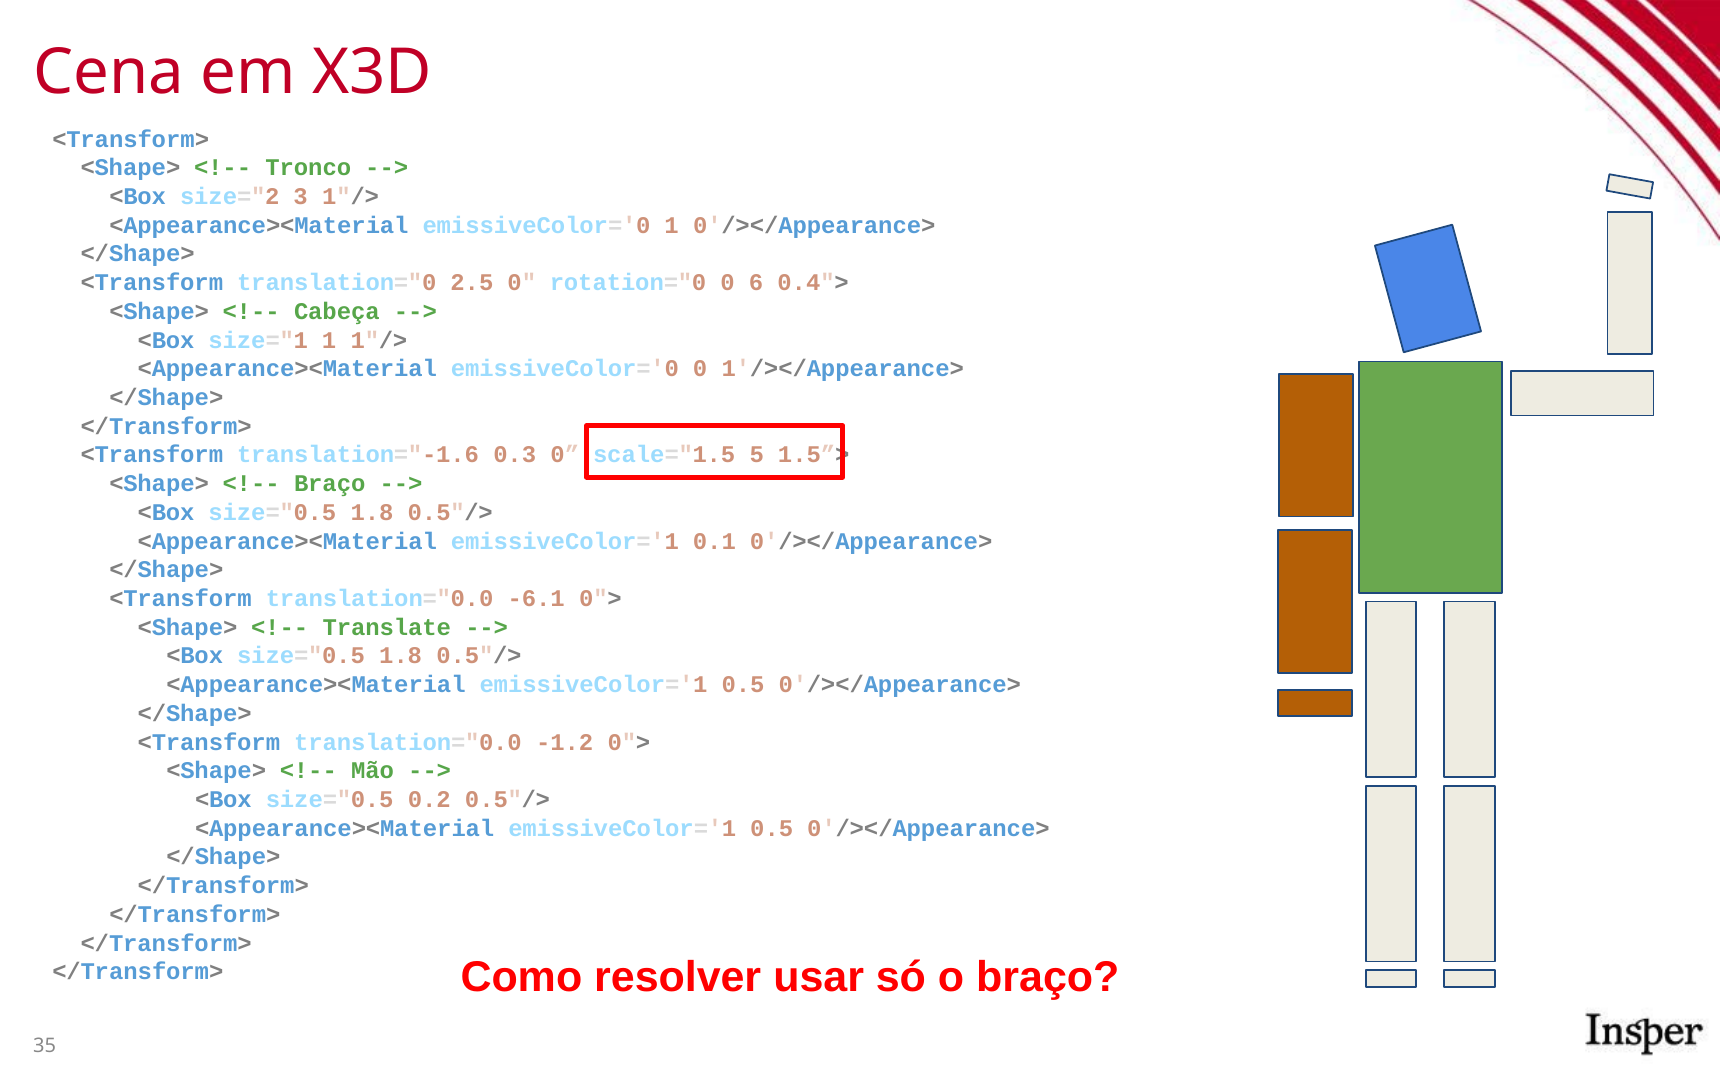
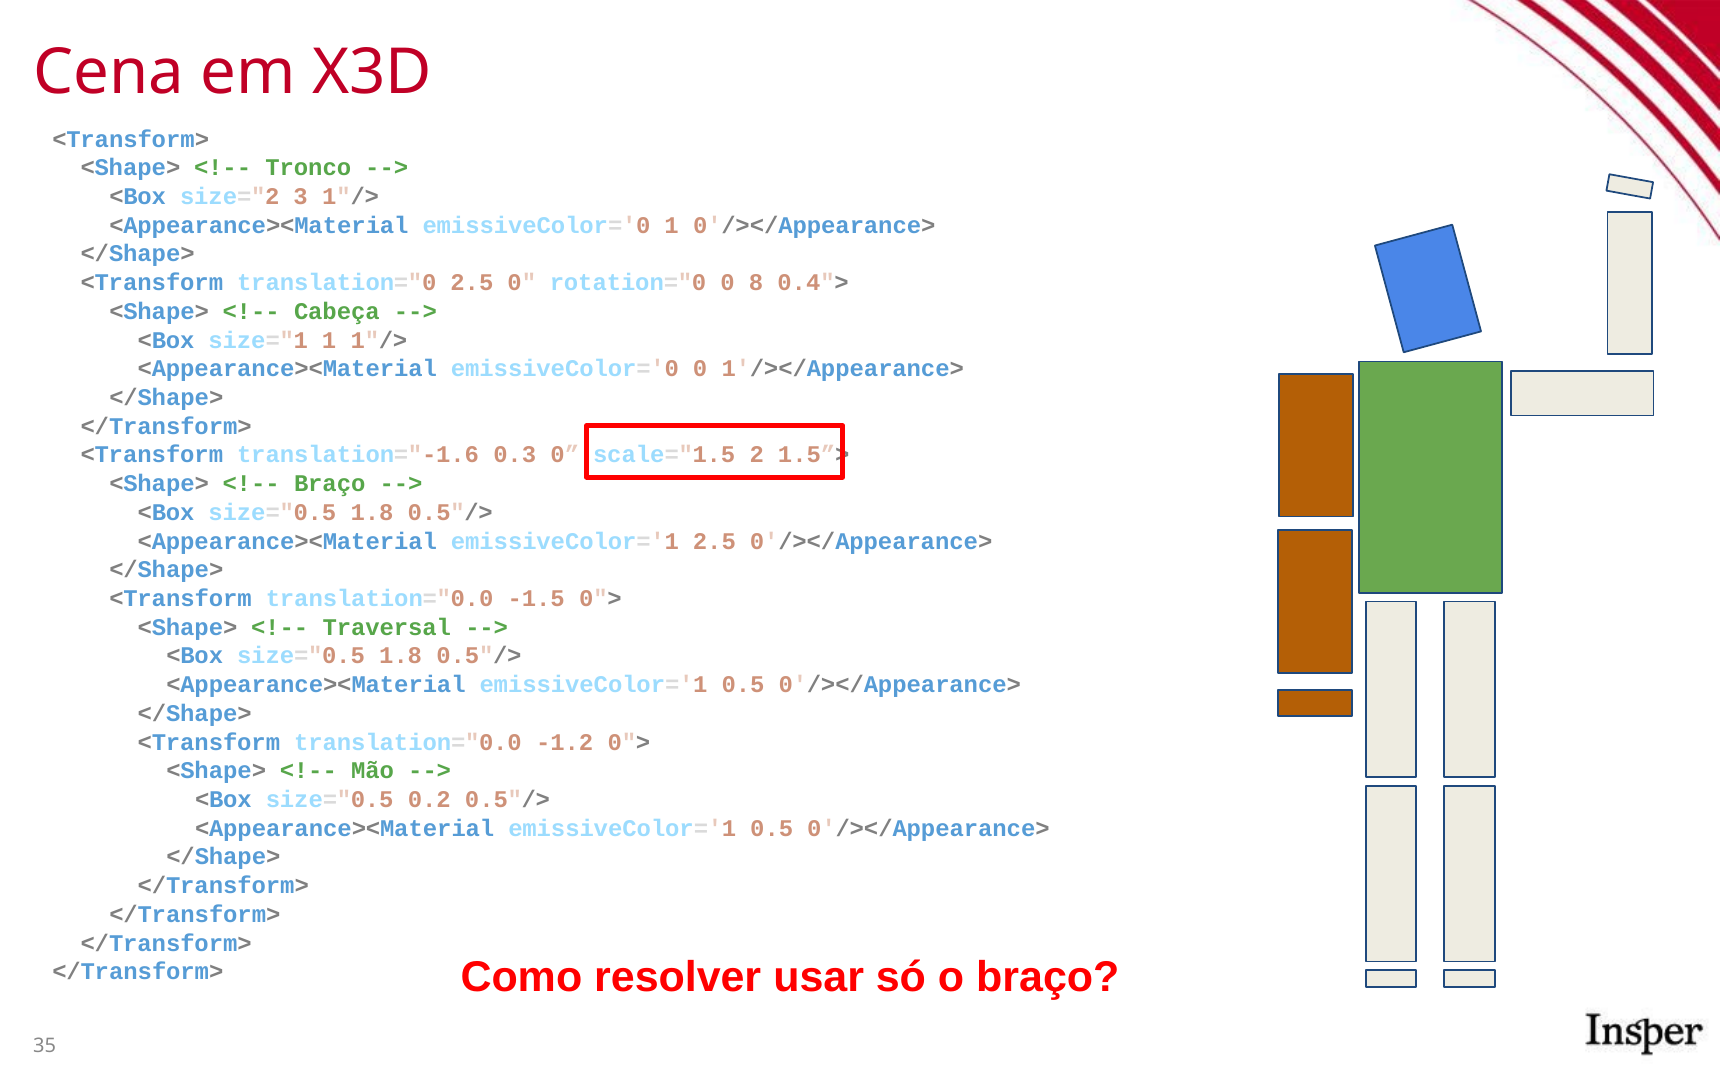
6: 6 -> 8 (756, 283)
5: 5 -> 2 (757, 455)
emissiveColor='1 0.1: 0.1 -> 2.5 (714, 541)
-6.1: -6.1 -> -1.5 (536, 599)
Translate: Translate -> Traversal (387, 627)
